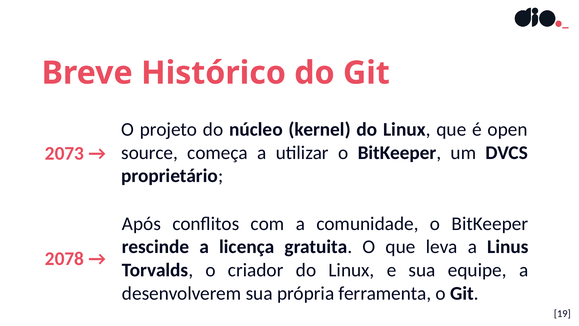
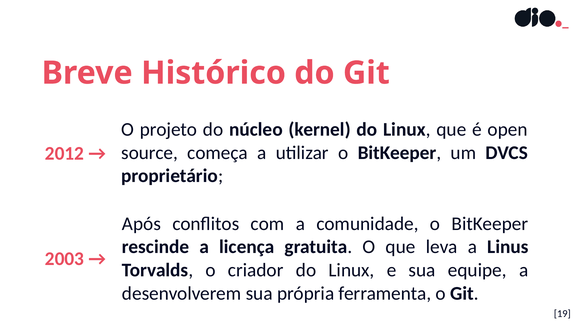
2073: 2073 -> 2012 (65, 153)
2078: 2078 -> 2003 (65, 259)
